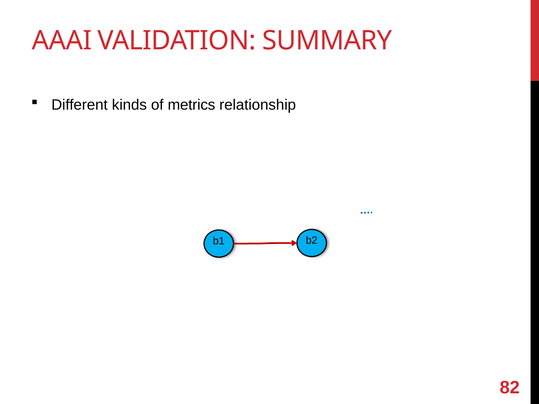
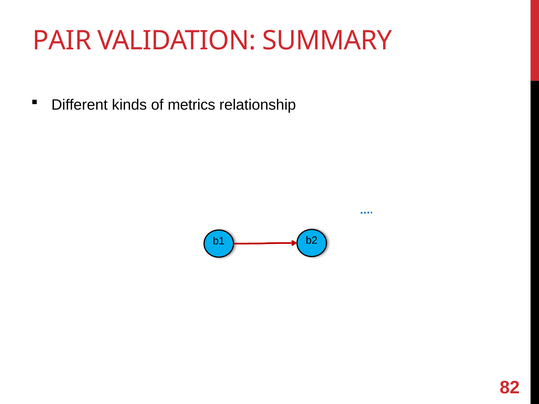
AAAI: AAAI -> PAIR (62, 41)
